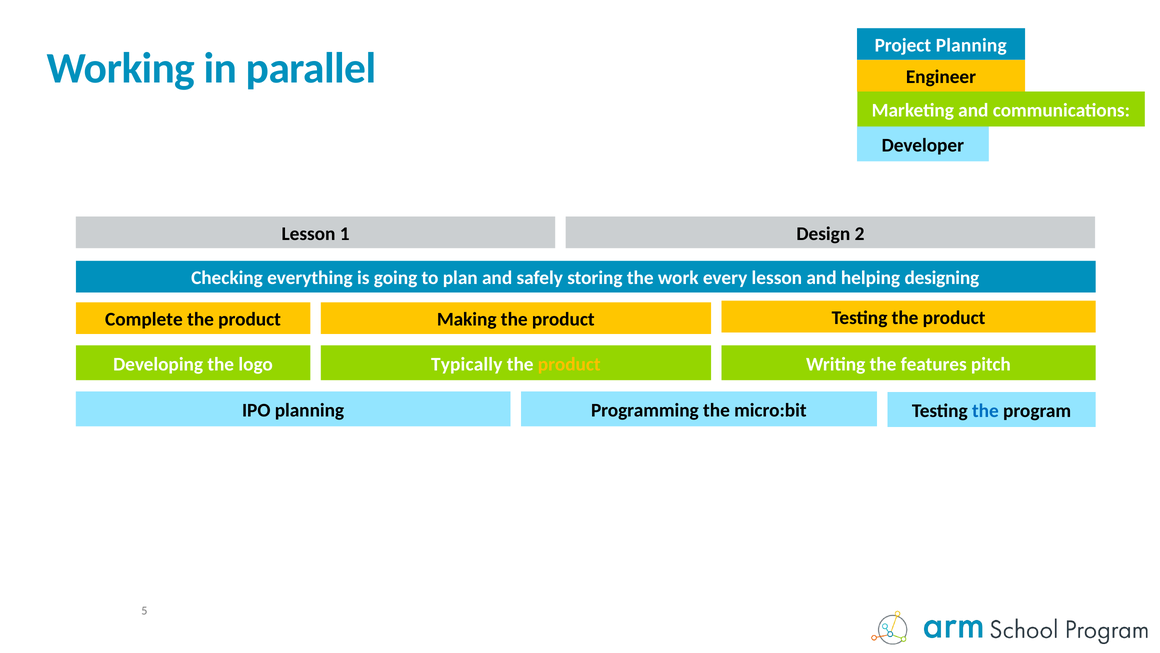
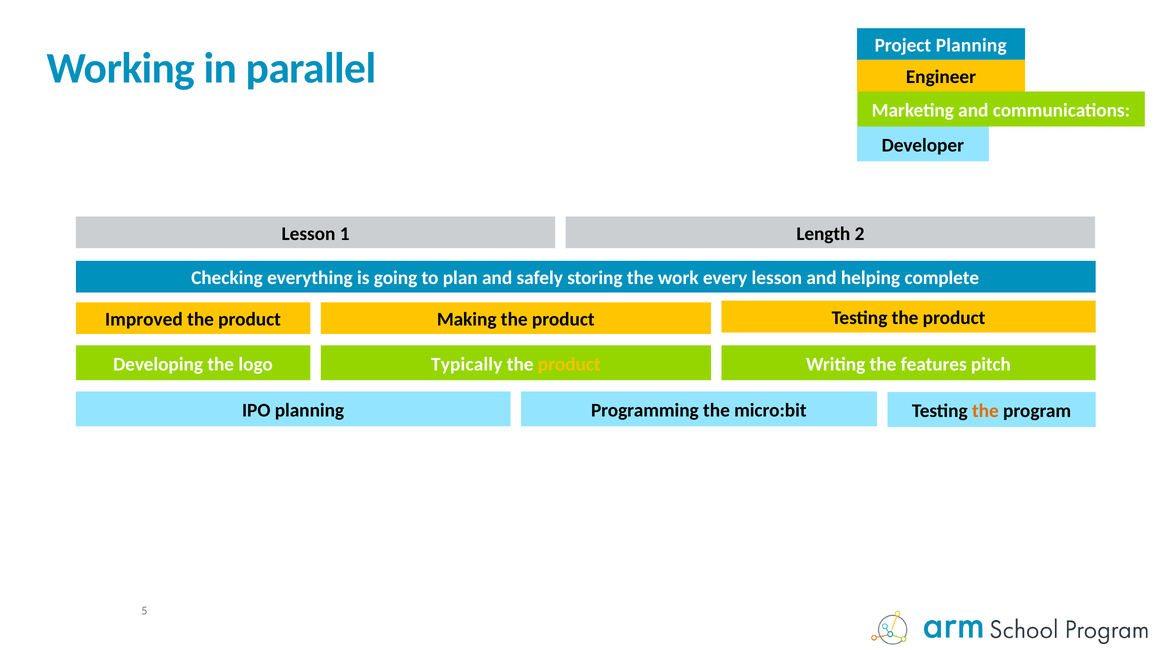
Design: Design -> Length (823, 234)
designing: designing -> complete (942, 278)
Complete: Complete -> Improved (144, 319)
the colour: blue -> orange (985, 411)
